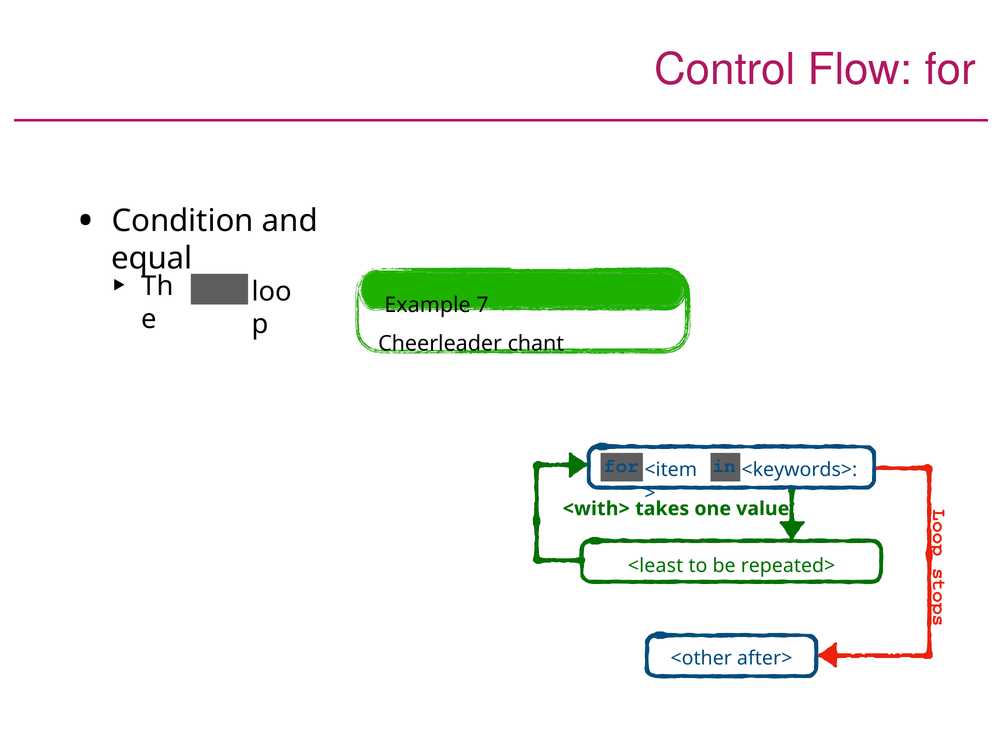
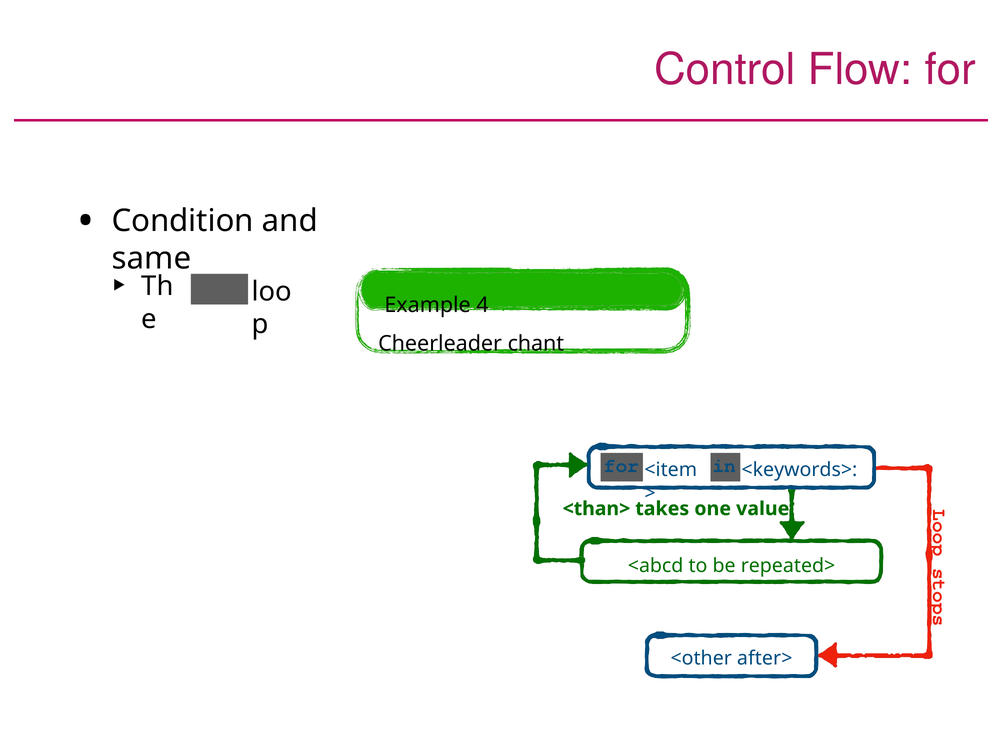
equal: equal -> same (152, 259)
7: 7 -> 4 (482, 305)
<with>: <with> -> <than> (596, 509)
<least: <least -> <abcd (656, 566)
